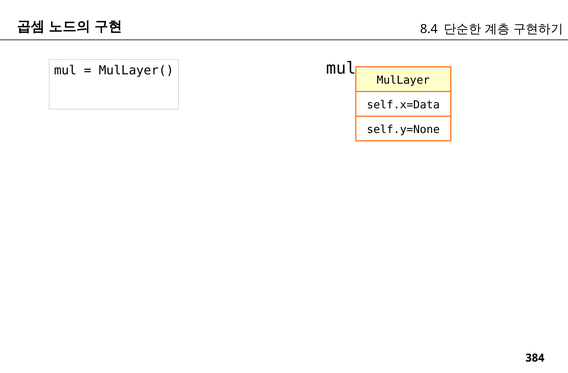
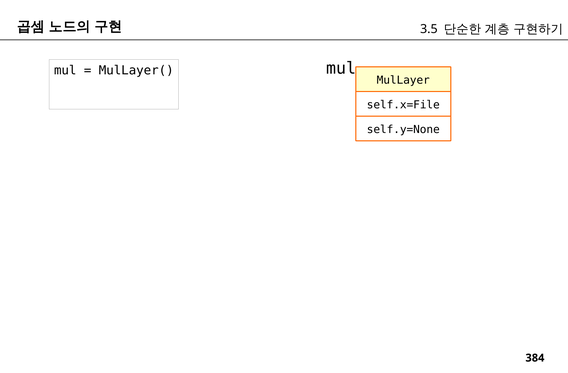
8.4: 8.4 -> 3.5 (429, 29)
self.x=Data: self.x=Data -> self.x=File (403, 105)
